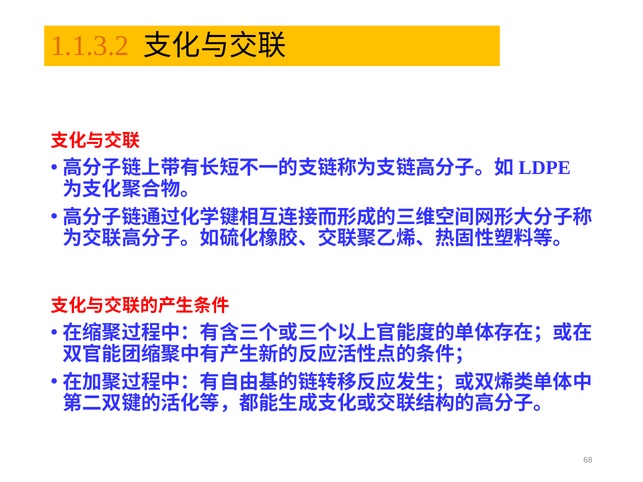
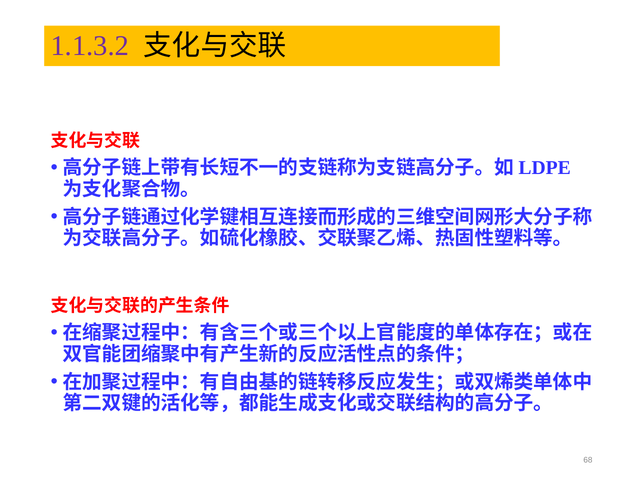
1.1.3.2 colour: orange -> purple (90, 46)
